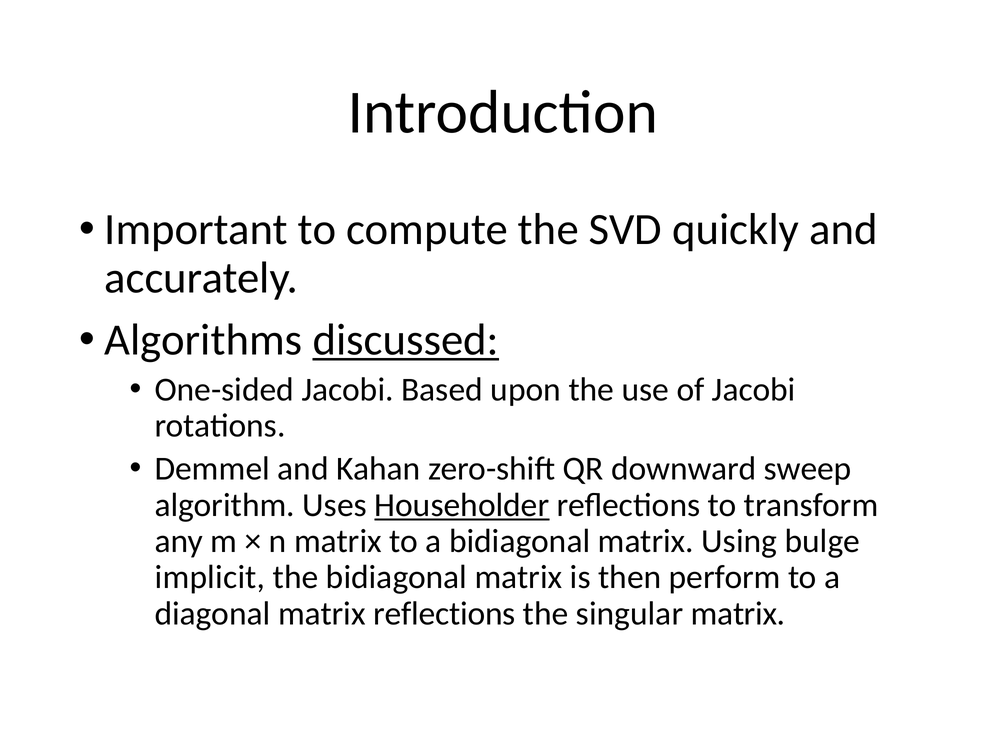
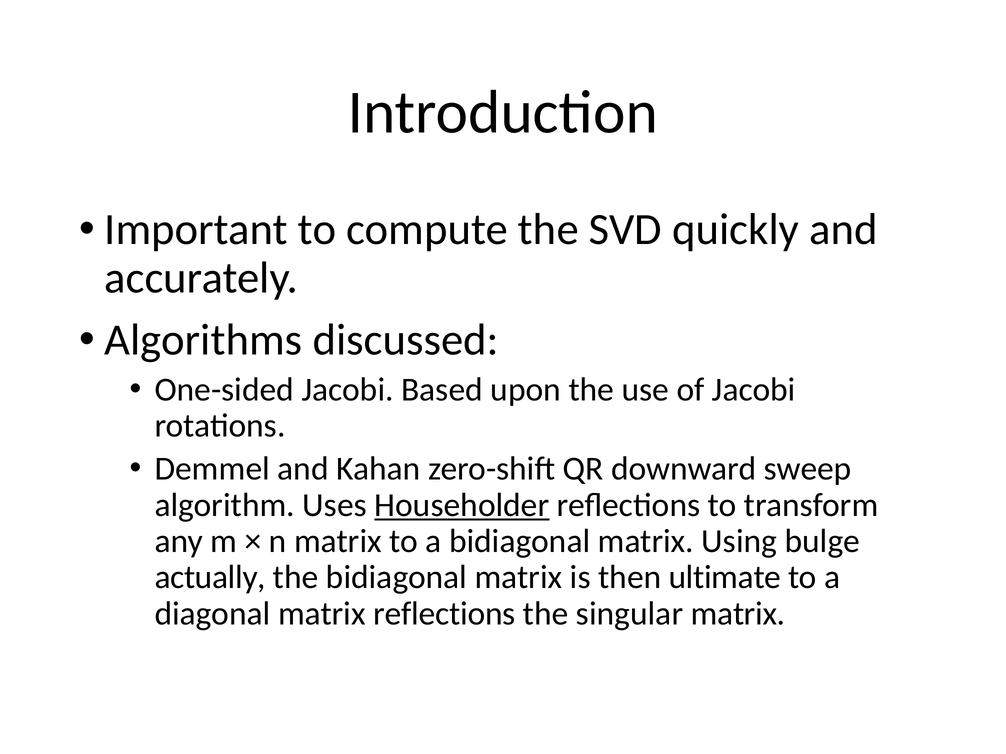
discussed underline: present -> none (406, 340)
implicit: implicit -> actually (210, 578)
perform: perform -> ultimate (725, 578)
